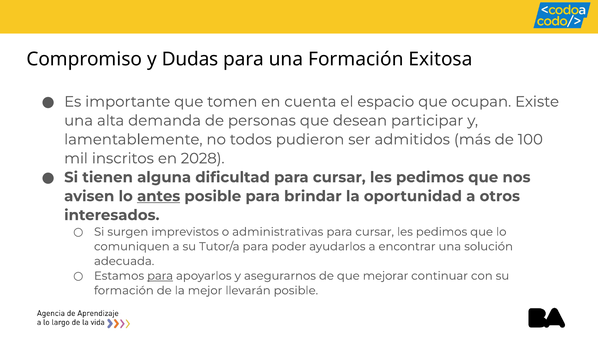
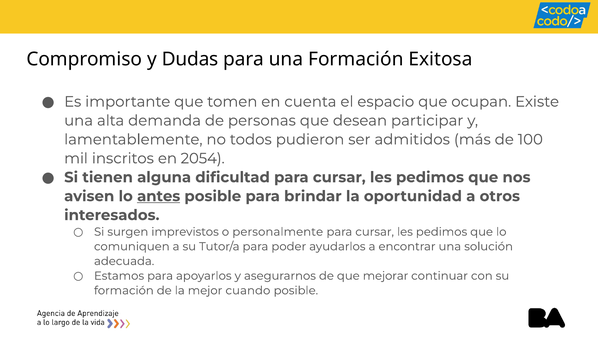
2028: 2028 -> 2054 (203, 158)
administrativas: administrativas -> personalmente (278, 231)
para underline: present -> none (160, 275)
llevarán: llevarán -> cuando (248, 290)
